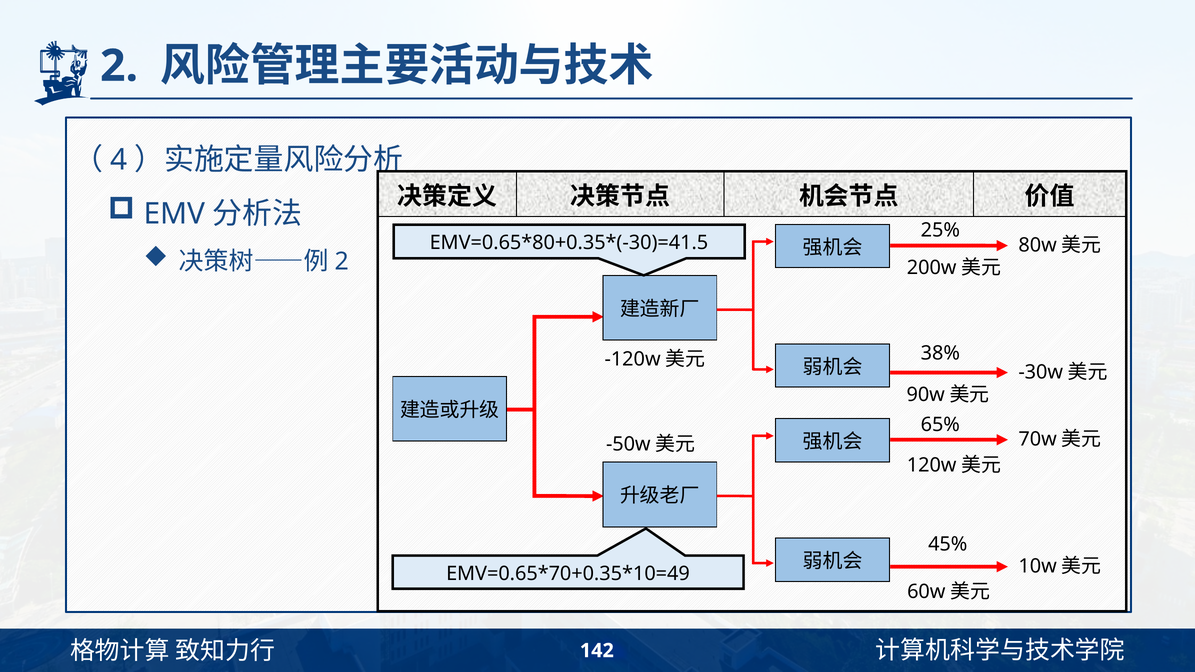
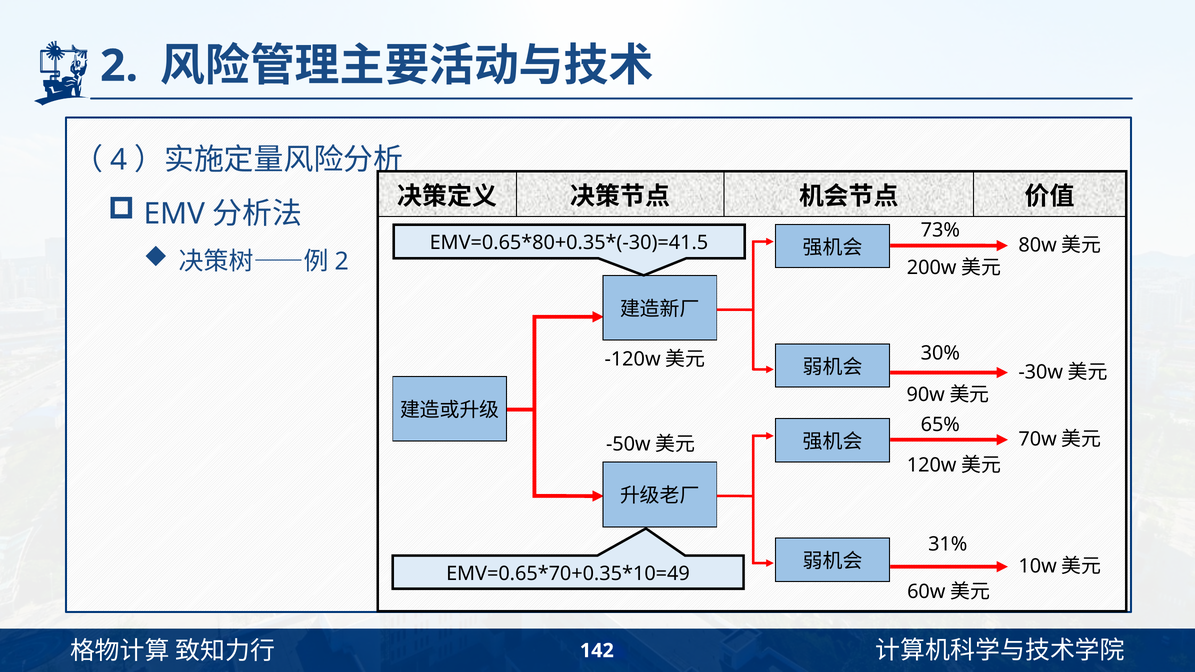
25%: 25% -> 73% (940, 230)
38%: 38% -> 30% (940, 353)
45%: 45% -> 31% (948, 544)
